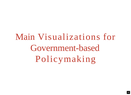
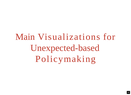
Government-based: Government-based -> Unexpected-based (65, 48)
